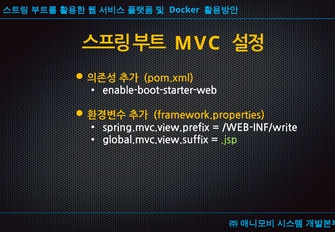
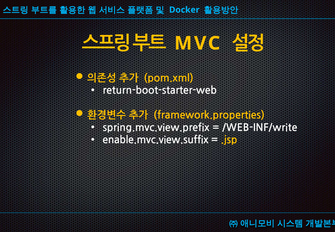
enable-boot-starter-web: enable-boot-starter-web -> return-boot-starter-web (160, 90)
global.mvc.view.suffix: global.mvc.view.suffix -> enable.mvc.view.suffix (155, 140)
.jsp colour: light green -> yellow (229, 140)
